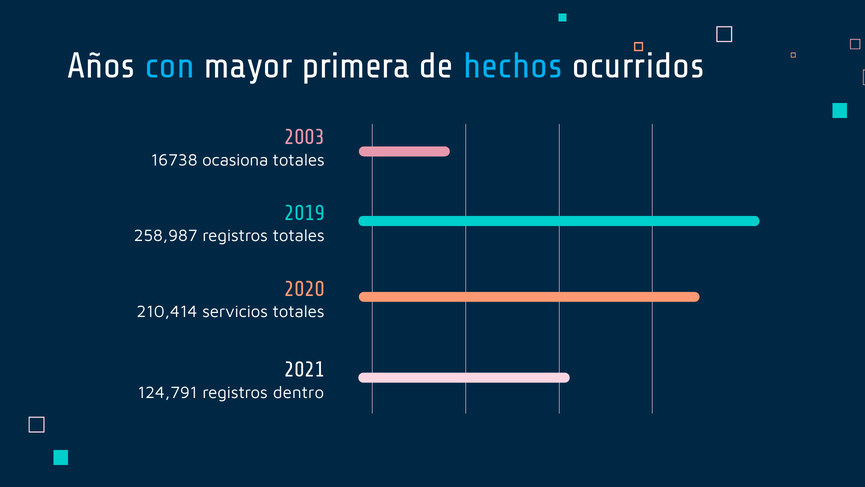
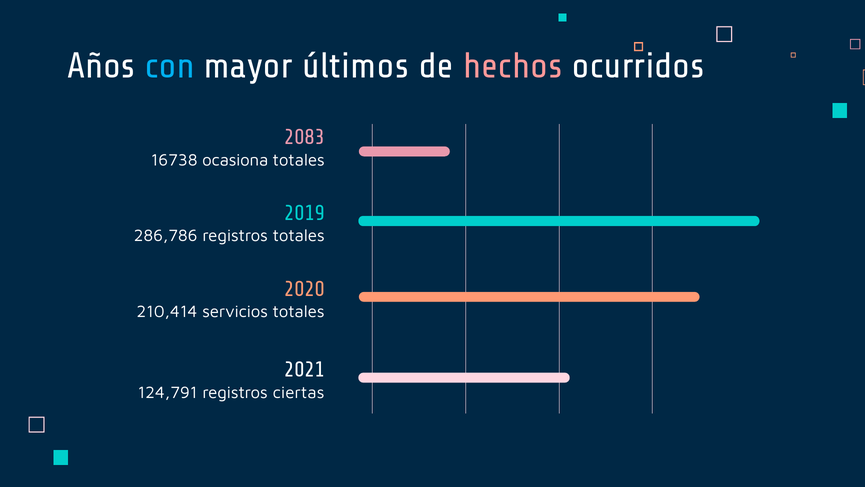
primera: primera -> últimos (356, 66)
hechos colour: light blue -> pink (513, 66)
2003: 2003 -> 2083 (305, 137)
258,987: 258,987 -> 286,786 (166, 236)
dentro: dentro -> ciertas (299, 392)
